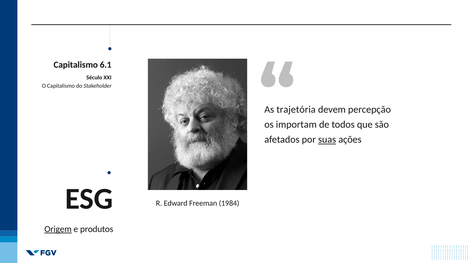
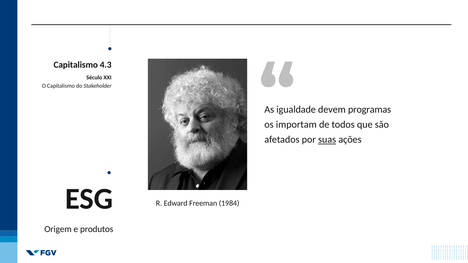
6.1: 6.1 -> 4.3 (106, 65)
trajetória: trajetória -> igualdade (296, 110)
percepção: percepção -> programas (370, 110)
Origem underline: present -> none (58, 229)
